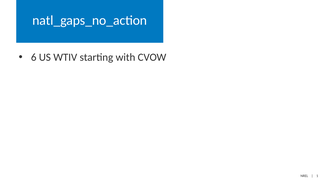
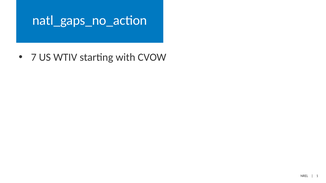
6: 6 -> 7 (34, 57)
